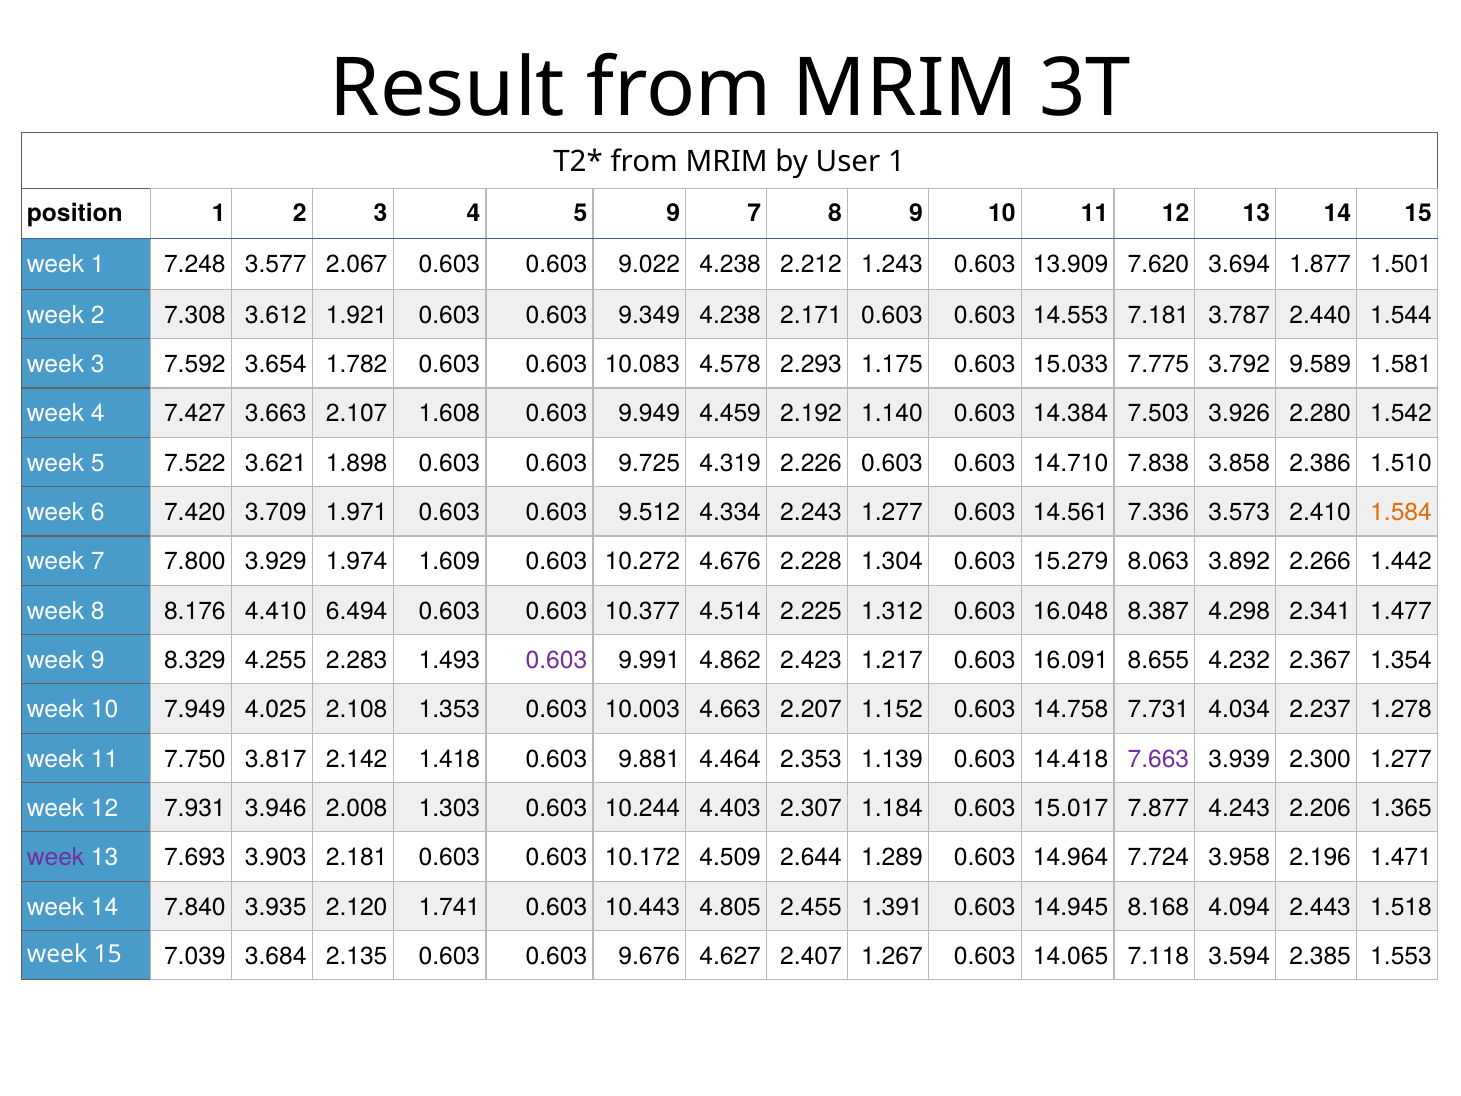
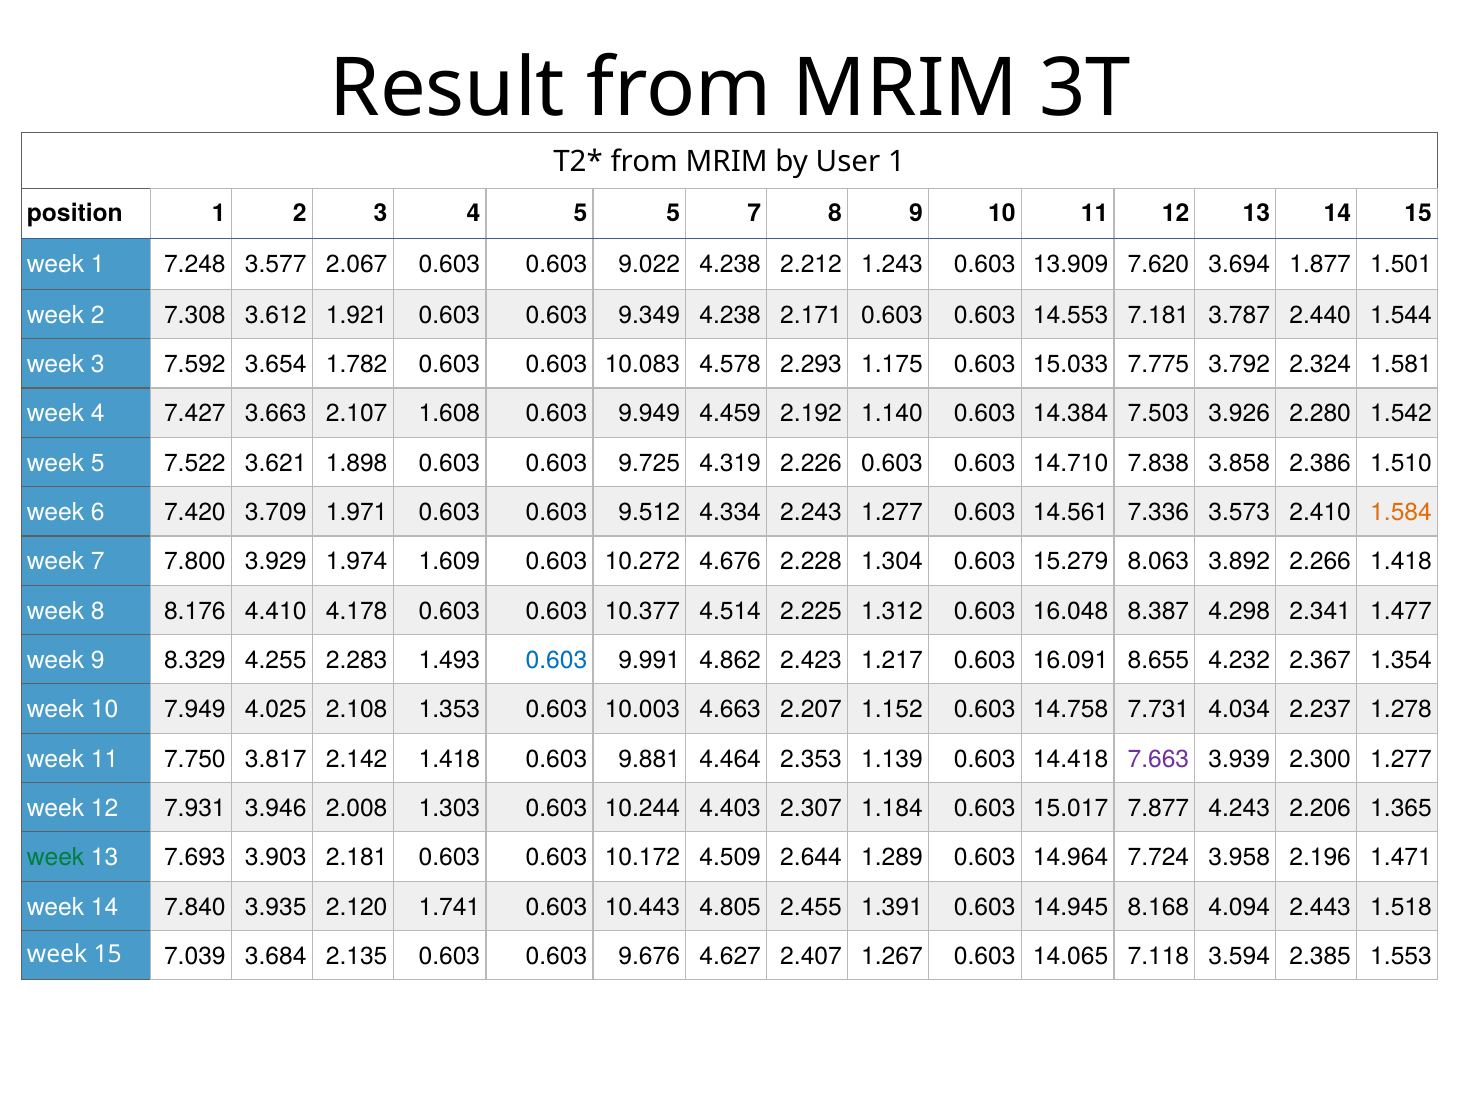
5 9: 9 -> 5 (673, 213)
9.589: 9.589 -> 2.324 (1320, 364)
2.266 1.442: 1.442 -> 1.418 (1401, 562)
6.494: 6.494 -> 4.178 (357, 611)
0.603 colour: purple -> blue (557, 660)
week colour: purple -> green (56, 857)
